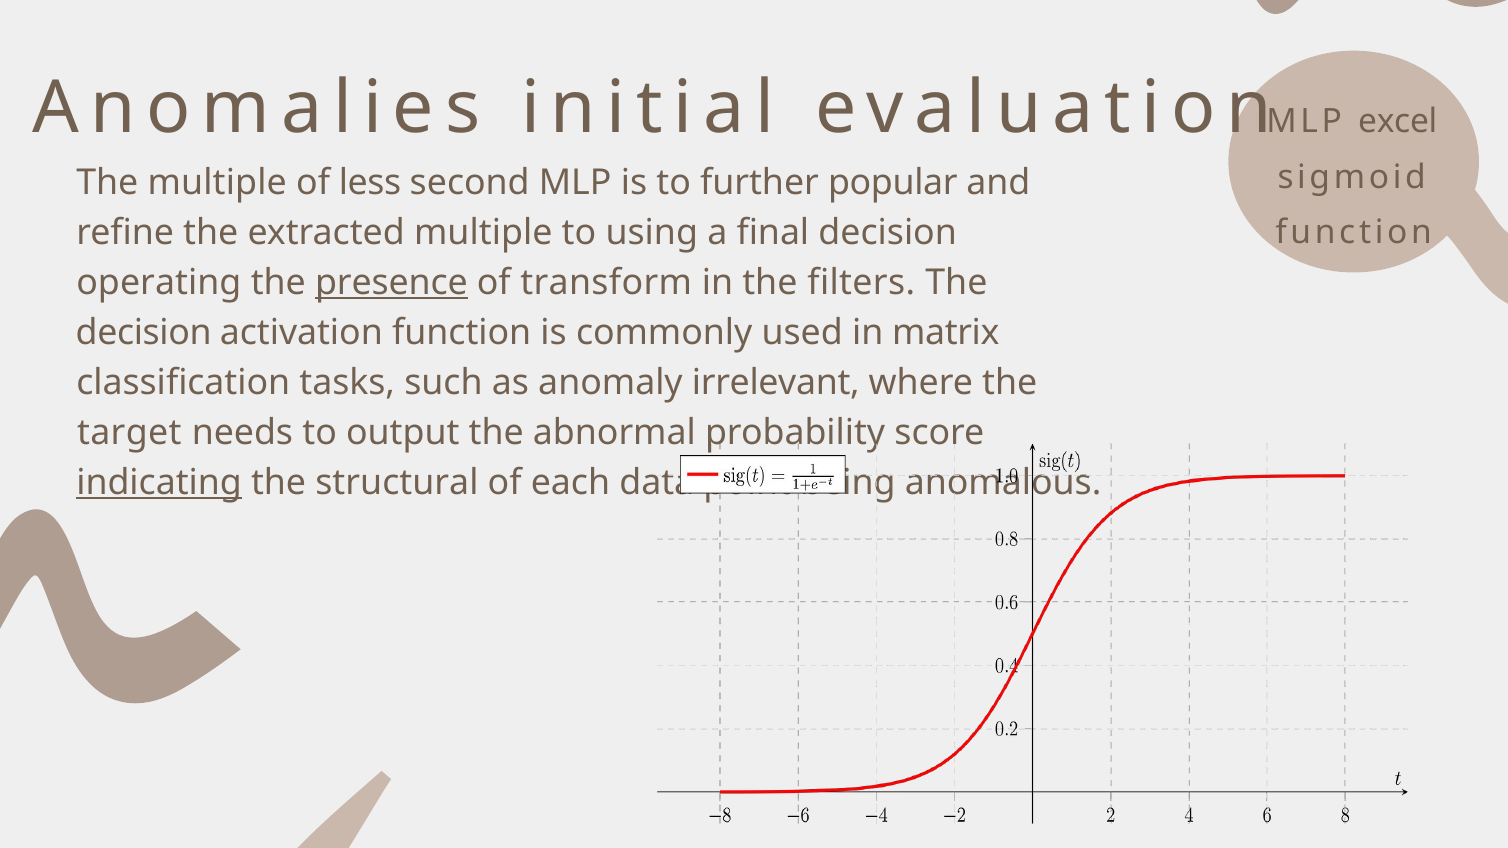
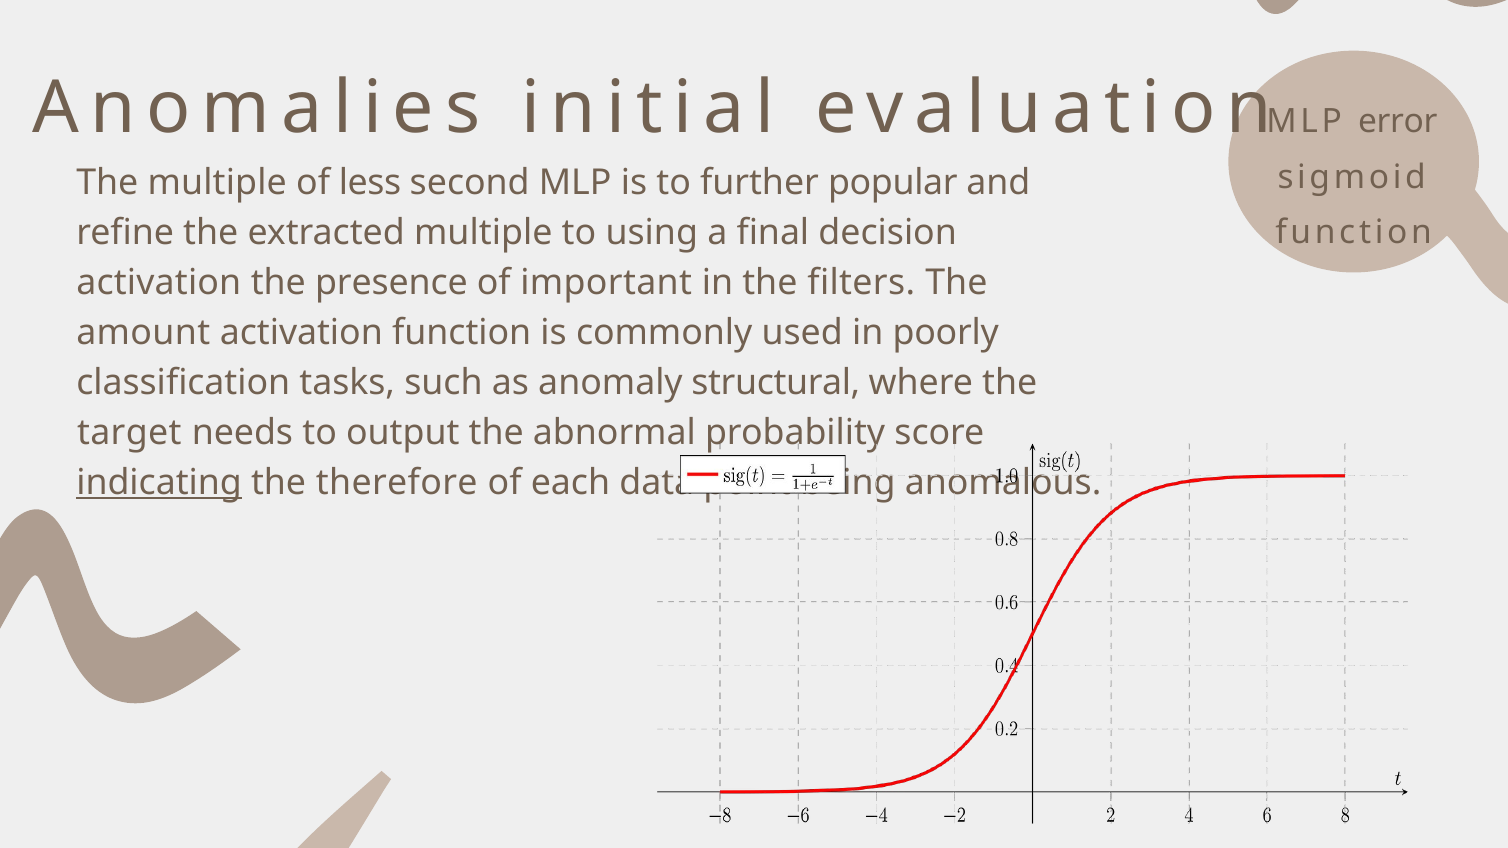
excel: excel -> error (1398, 122)
operating: operating -> activation (159, 283)
presence underline: present -> none (391, 283)
transform: transform -> important (606, 283)
decision: decision -> amount (143, 333)
matrix: matrix -> poorly (946, 333)
irrelevant: irrelevant -> structural (776, 383)
structural: structural -> therefore (397, 483)
